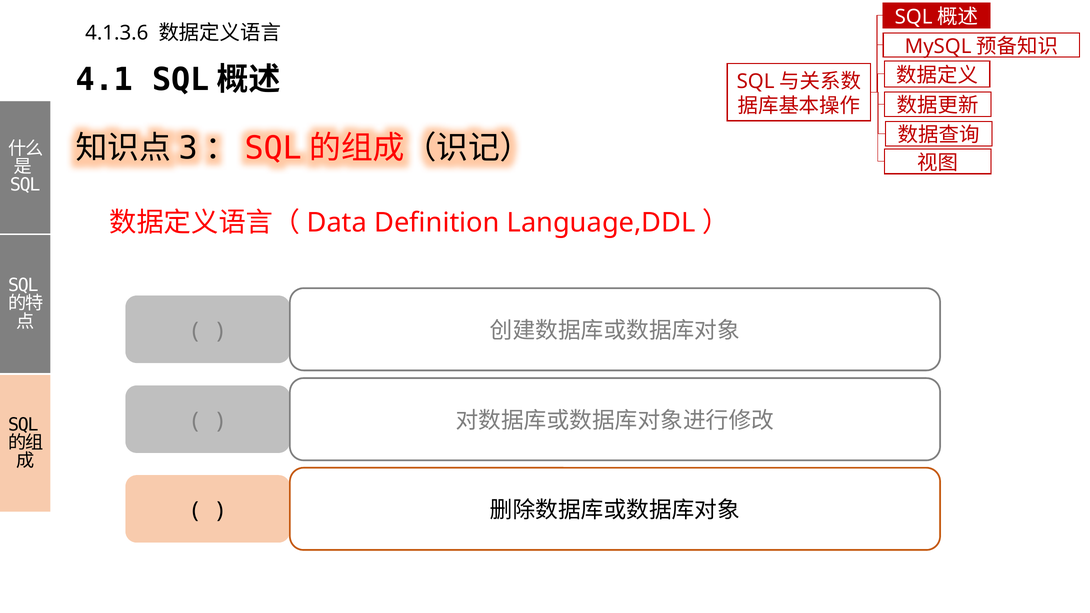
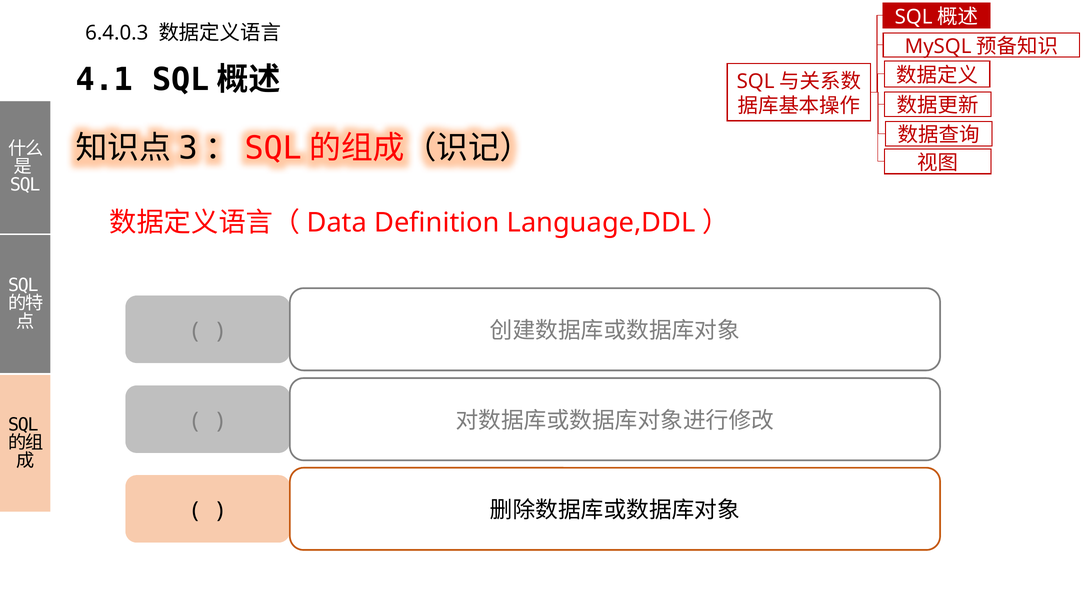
4.1.3.6: 4.1.3.6 -> 6.4.0.3 (117, 33)
